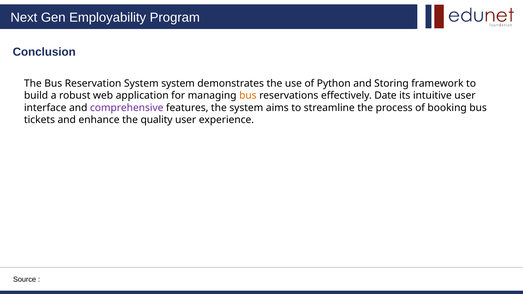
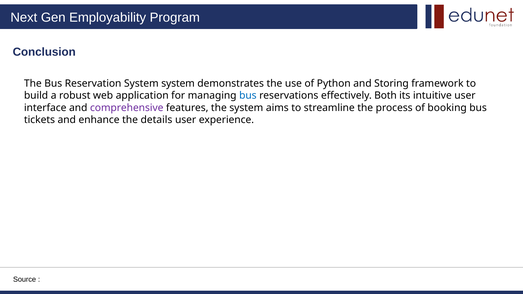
bus colour: orange -> blue (248, 96)
Date: Date -> Both (386, 96)
quality: quality -> details (156, 120)
